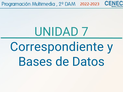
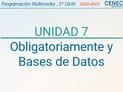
Correspondiente: Correspondiente -> Obligatoriamente (57, 47)
